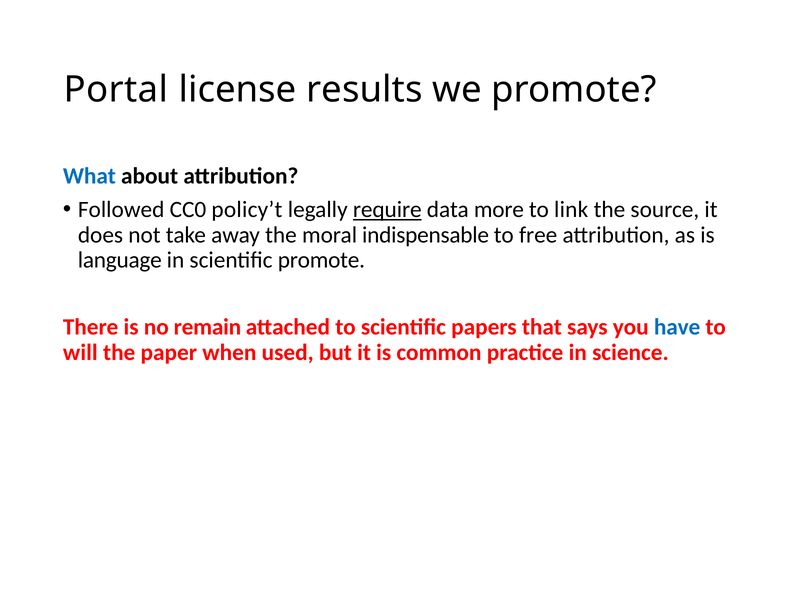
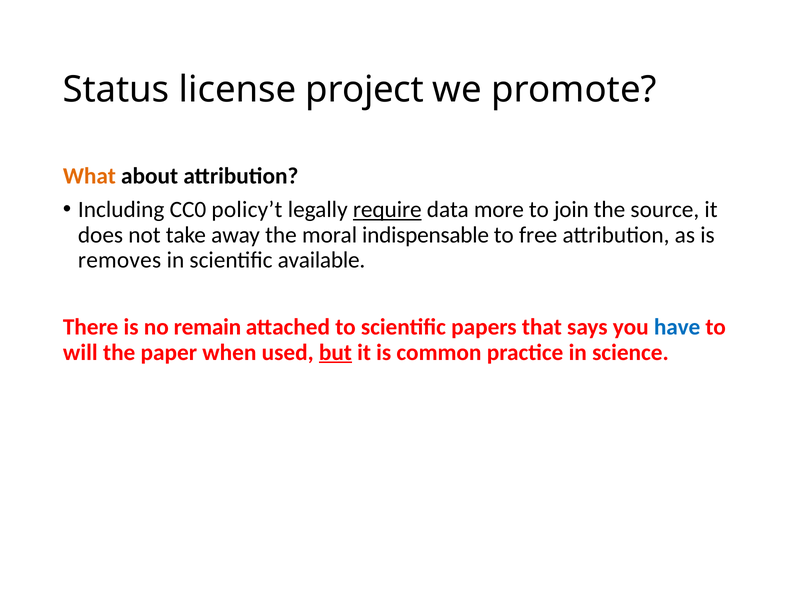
Portal: Portal -> Status (116, 90)
results: results -> project (365, 90)
What colour: blue -> orange (89, 176)
Followed: Followed -> Including (121, 209)
link: link -> join (571, 209)
language: language -> removes (120, 260)
scientific promote: promote -> available (321, 260)
but underline: none -> present (335, 352)
